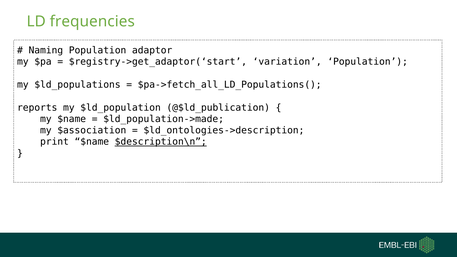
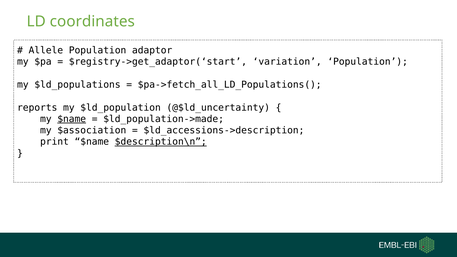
frequencies: frequencies -> coordinates (92, 22)
Naming: Naming -> Allele (46, 50)
@$ld_publication: @$ld_publication -> @$ld_uncertainty (218, 108)
$name underline: none -> present (72, 119)
$ld_ontologies->description: $ld_ontologies->description -> $ld_accessions->description (224, 130)
